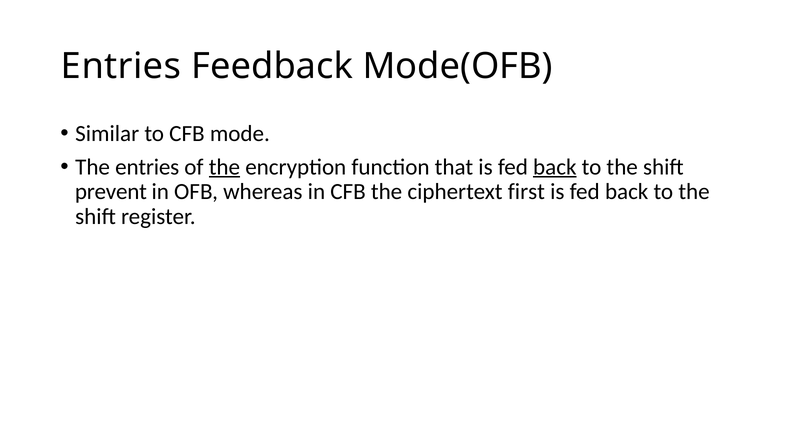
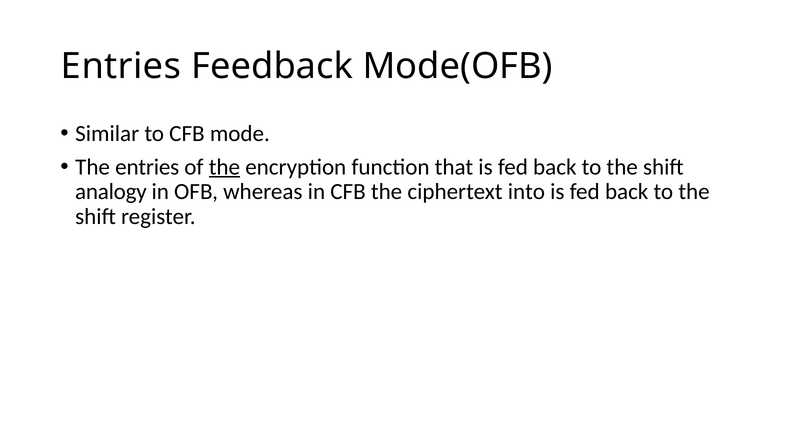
back underline: present -> none (555, 167)
prevent: prevent -> analogy (111, 192)
first: first -> into (526, 192)
